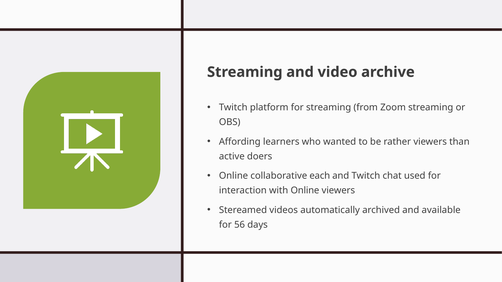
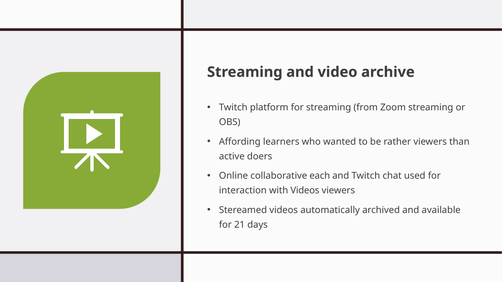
with Online: Online -> Videos (305, 191)
56: 56 -> 21 (240, 225)
